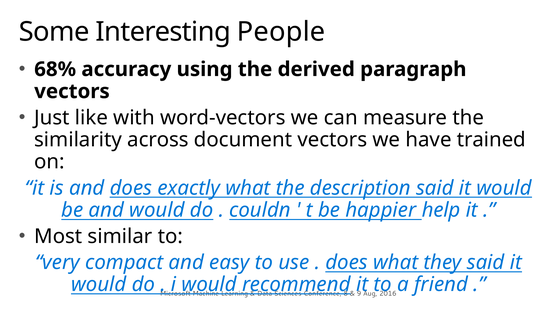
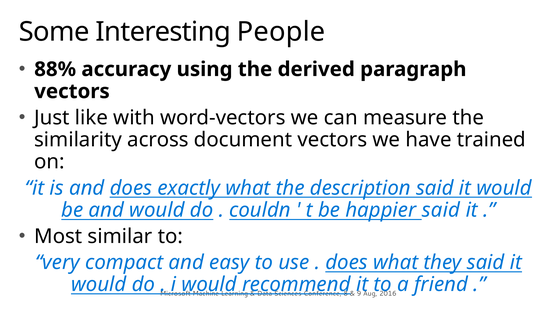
68%: 68% -> 88% (55, 69)
happier help: help -> said (441, 210)
